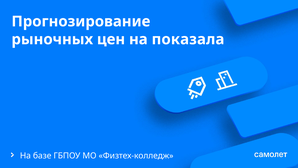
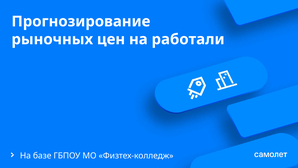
показала: показала -> работали (188, 39)
